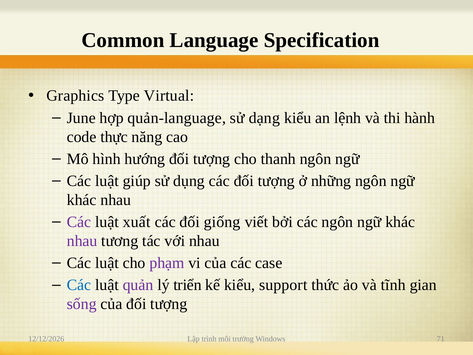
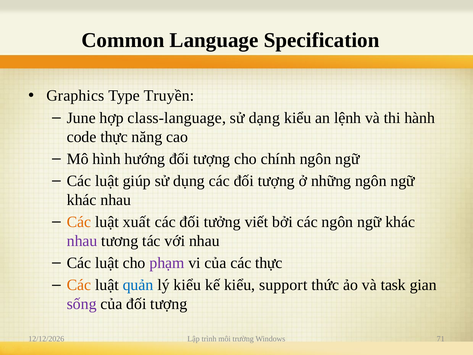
Virtual: Virtual -> Truyền (169, 96)
quản-language: quản-language -> class-language (177, 118)
thanh: thanh -> chính (278, 159)
Các colour: purple -> orange (79, 222)
giống: giống -> tưởng (222, 222)
các case: case -> thực (269, 263)
Các colour: blue -> orange (79, 285)
quản colour: purple -> blue (138, 285)
lý triển: triển -> kiểu (187, 285)
tĩnh: tĩnh -> task (393, 285)
